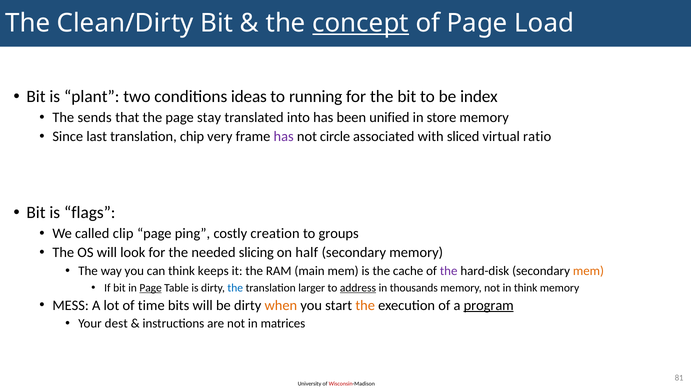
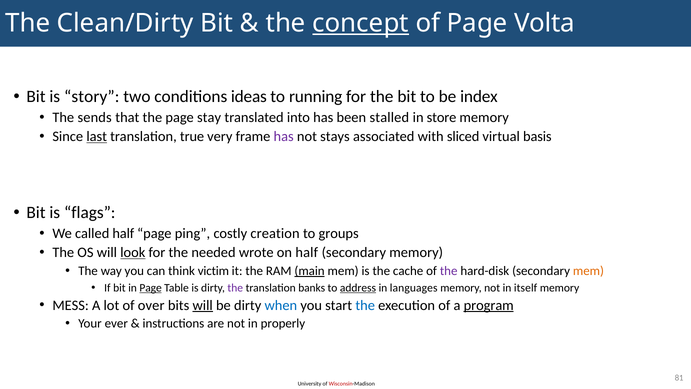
Load: Load -> Volta (544, 23)
plant: plant -> story (92, 97)
unified: unified -> stalled (389, 117)
last underline: none -> present (97, 136)
chip: chip -> true (192, 136)
circle: circle -> stays (335, 136)
ratio: ratio -> basis (537, 136)
called clip: clip -> half (123, 233)
look underline: none -> present (133, 252)
slicing: slicing -> wrote (256, 252)
keeps: keeps -> victim (213, 271)
main underline: none -> present (310, 271)
the colour: blue -> purple (235, 287)
larger: larger -> banks (312, 287)
thousands: thousands -> languages (414, 287)
in think: think -> itself (526, 287)
time: time -> over (151, 305)
will underline: none -> present (203, 305)
when colour: orange -> blue (281, 305)
the colour: orange -> blue (365, 305)
dest: dest -> ever (116, 323)
matrices: matrices -> properly (283, 323)
